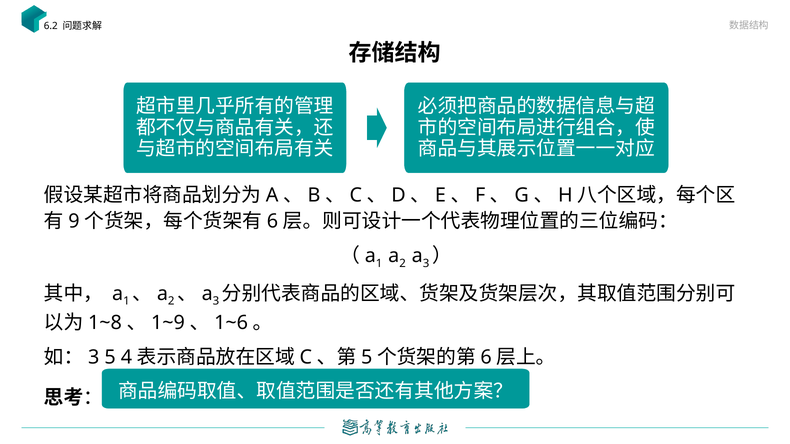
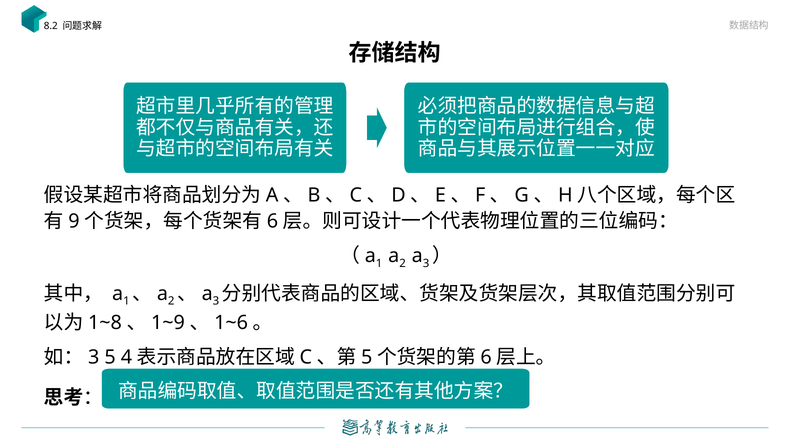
6.2: 6.2 -> 8.2 (51, 26)
